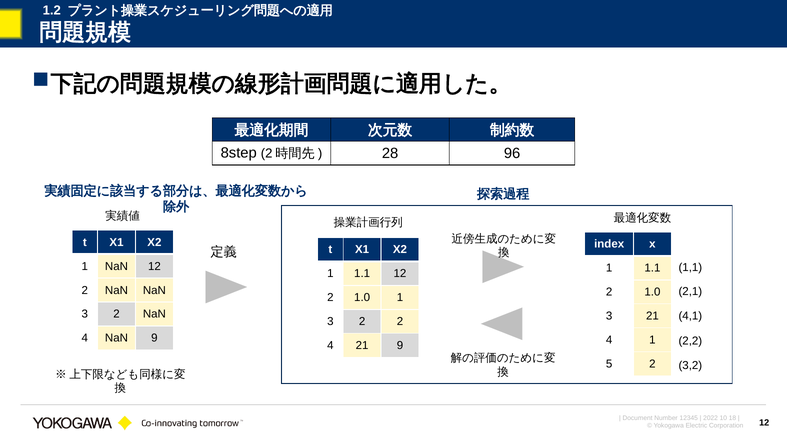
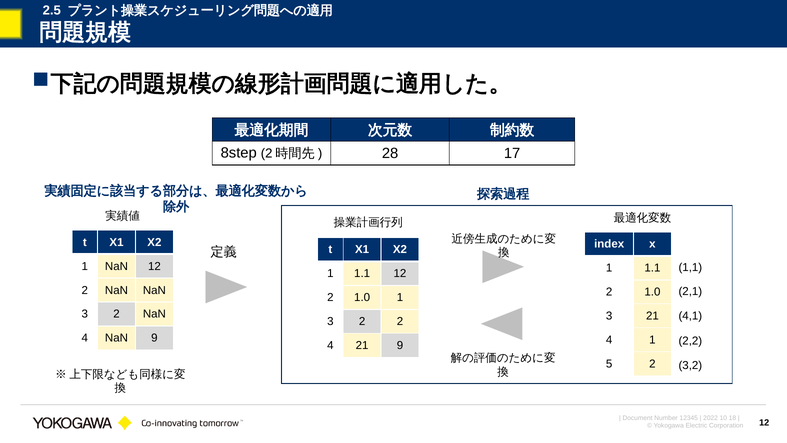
1.2: 1.2 -> 2.5 (52, 10)
96: 96 -> 17 (512, 153)
